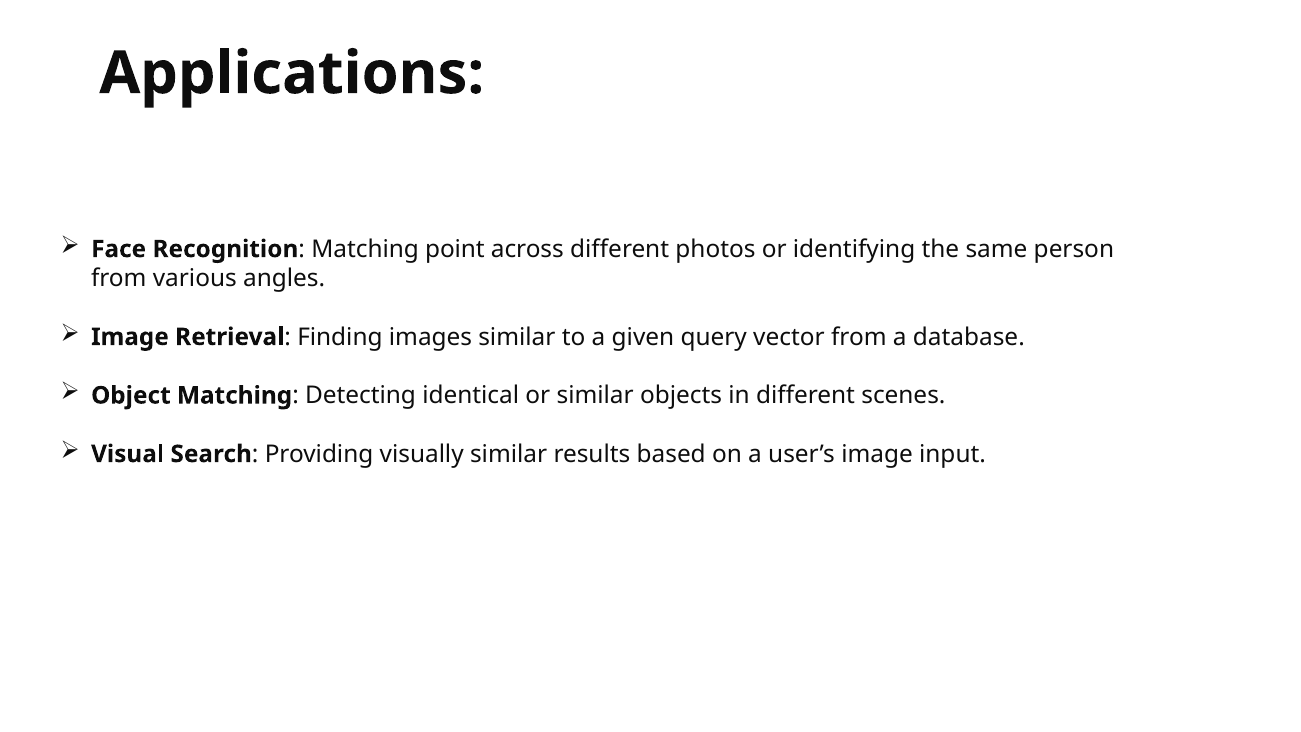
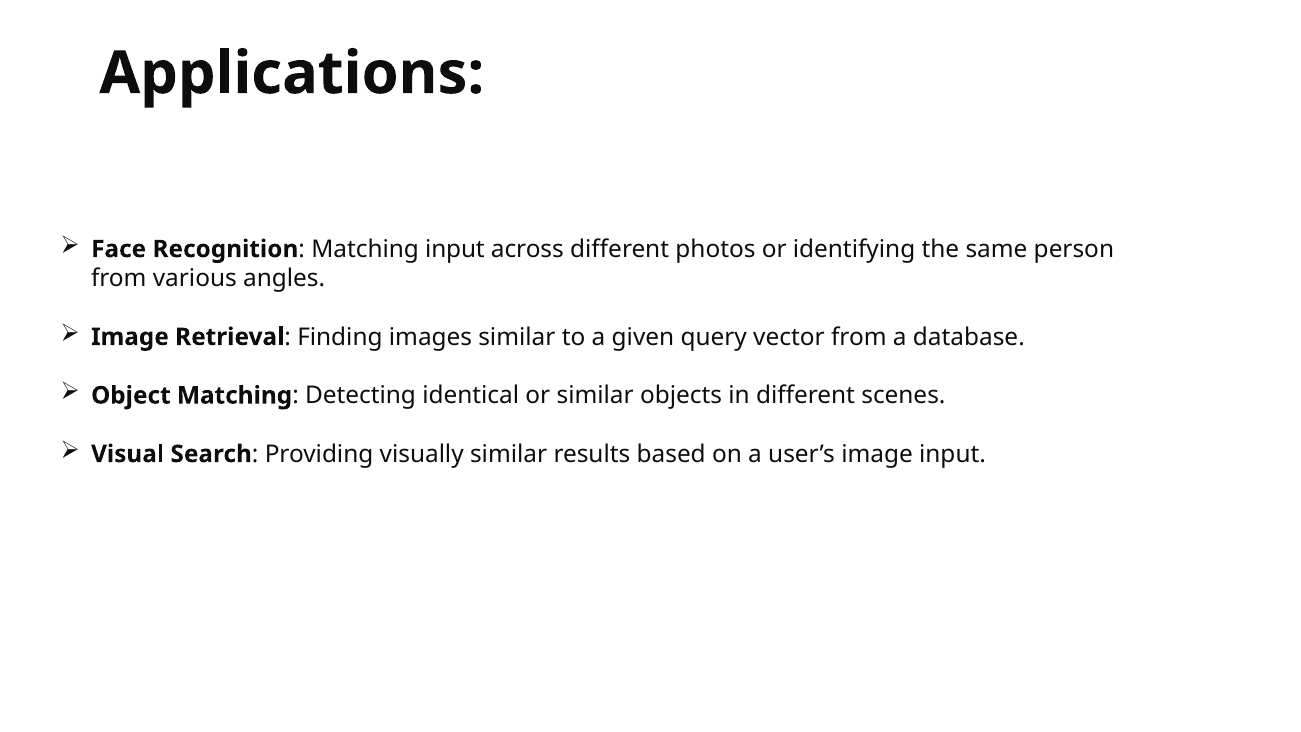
Matching point: point -> input (455, 249)
